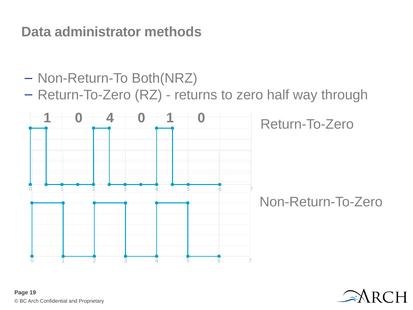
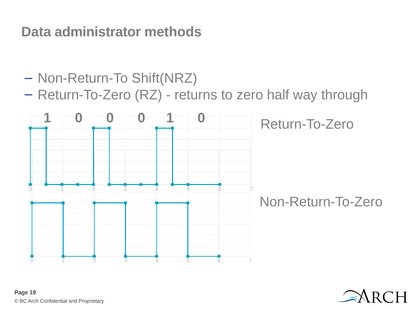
Both(NRZ: Both(NRZ -> Shift(NRZ (164, 78)
1 0 4: 4 -> 0 (110, 118)
